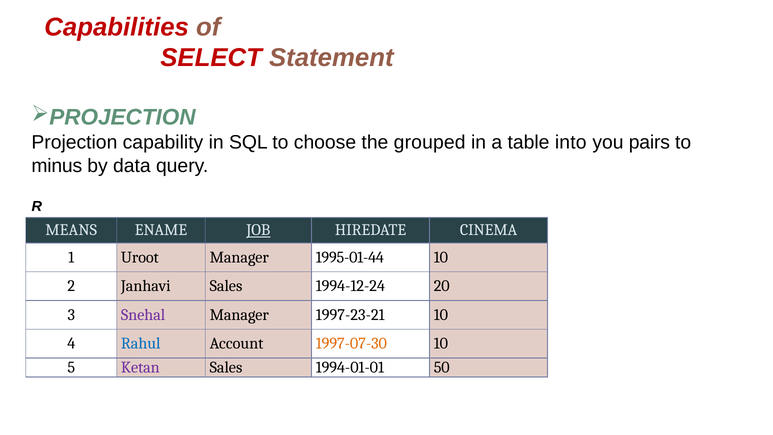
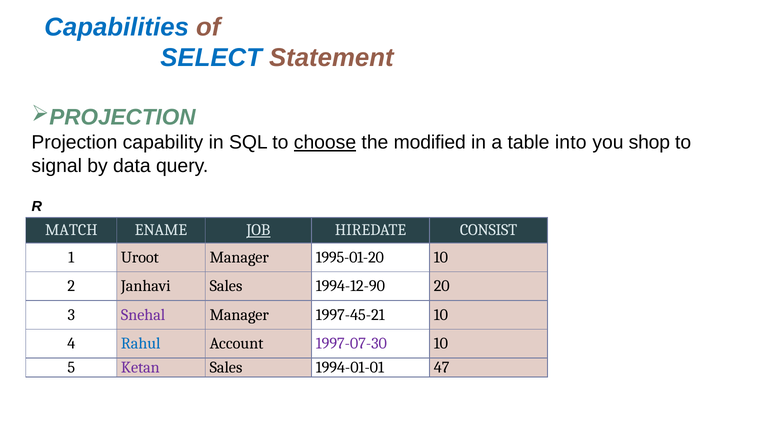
Capabilities colour: red -> blue (117, 27)
SELECT colour: red -> blue (211, 58)
choose underline: none -> present (325, 142)
grouped: grouped -> modified (430, 142)
pairs: pairs -> shop (649, 142)
minus: minus -> signal (57, 166)
MEANS: MEANS -> MATCH (71, 230)
CINEMA: CINEMA -> CONSIST (489, 230)
1995-01-44: 1995-01-44 -> 1995-01-20 (350, 257)
1994-12-24: 1994-12-24 -> 1994-12-90 (350, 286)
1997-23-21: 1997-23-21 -> 1997-45-21 (350, 315)
1997-07-30 colour: orange -> purple (351, 343)
50: 50 -> 47 (442, 367)
